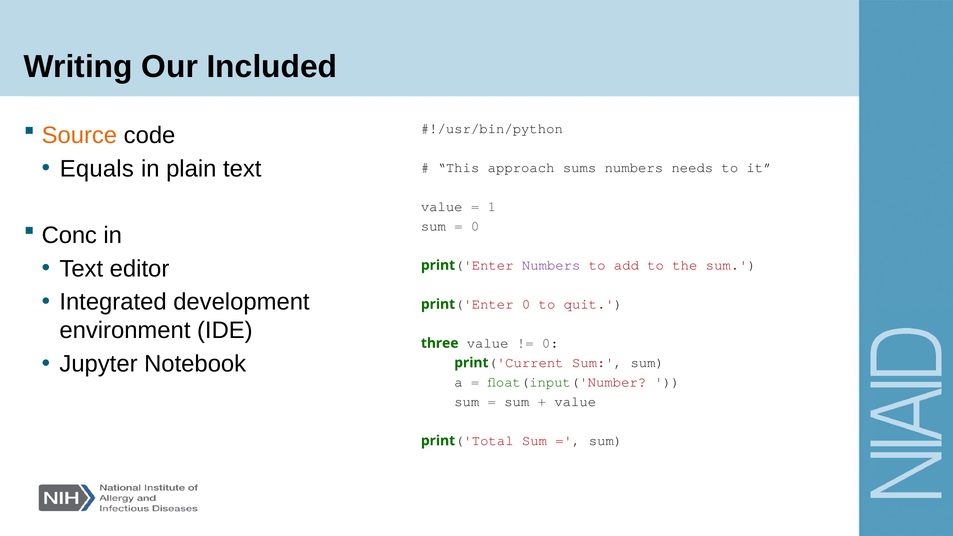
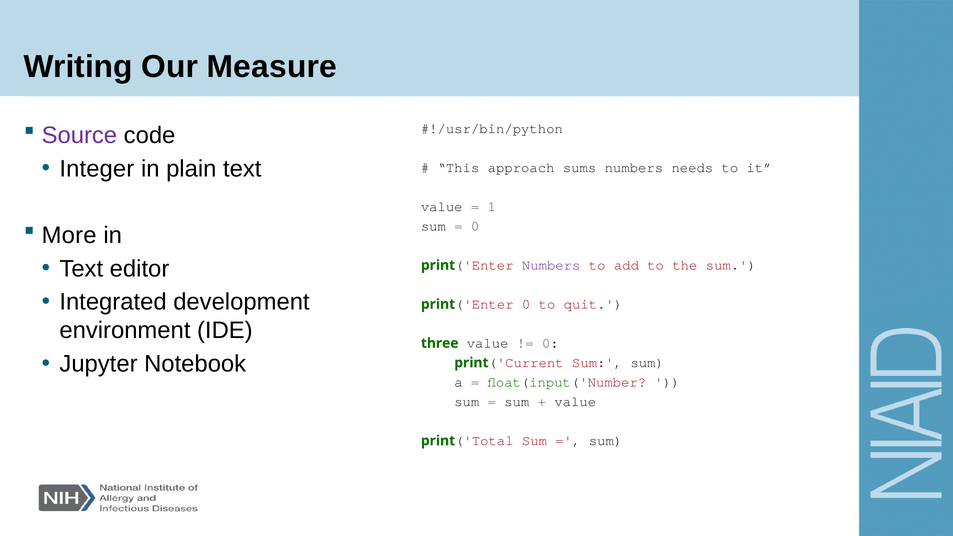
Included: Included -> Measure (272, 67)
Source colour: orange -> purple (79, 135)
Equals: Equals -> Integer (97, 169)
Conc: Conc -> More (69, 235)
